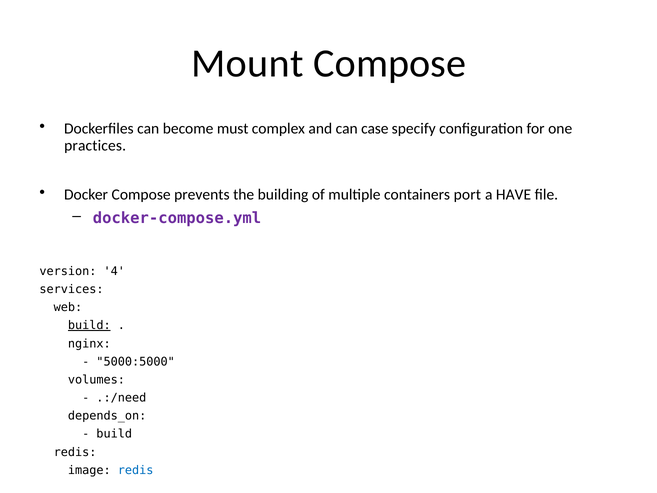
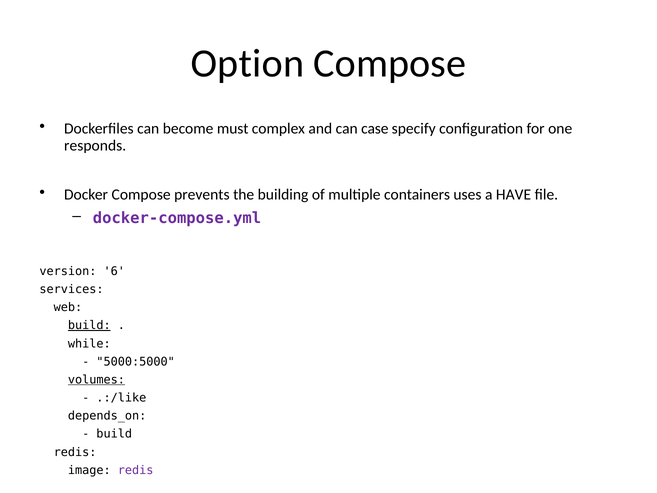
Mount: Mount -> Option (247, 64)
practices: practices -> responds (95, 145)
port: port -> uses (467, 195)
4: 4 -> 6 (114, 271)
nginx: nginx -> while (89, 343)
volumes underline: none -> present (96, 380)
.:/need: .:/need -> .:/like (121, 398)
redis colour: blue -> purple (136, 470)
